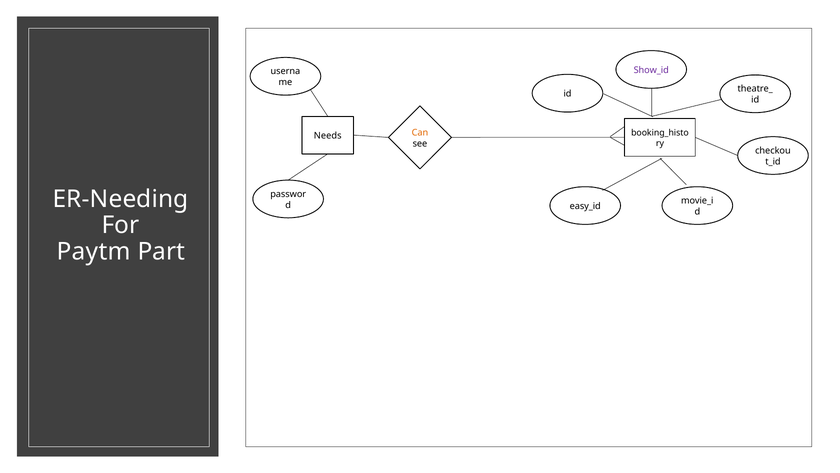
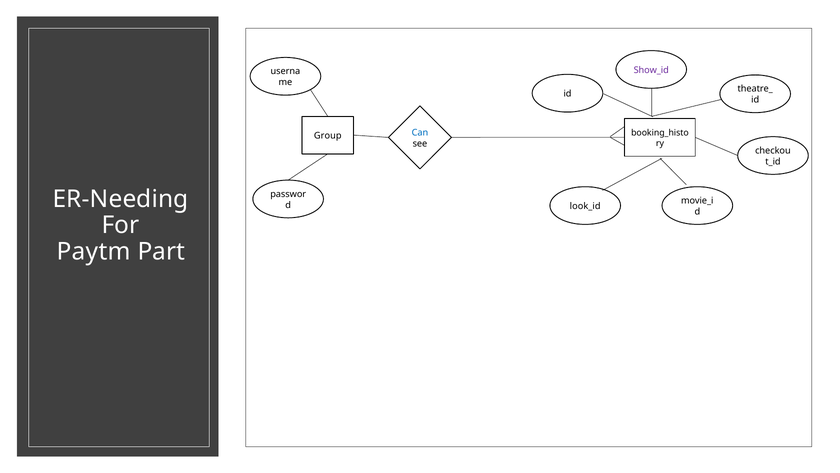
Can colour: orange -> blue (420, 132)
Needs: Needs -> Group (328, 136)
easy_id: easy_id -> look_id (585, 206)
